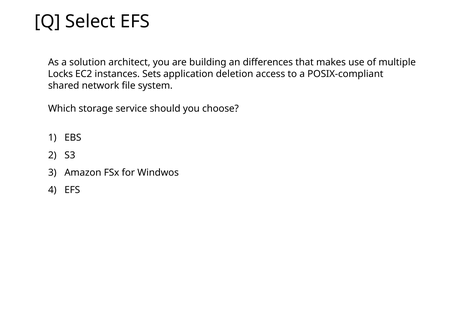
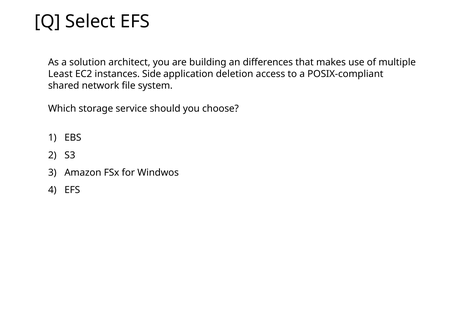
Locks: Locks -> Least (60, 74)
Sets: Sets -> Side (152, 74)
